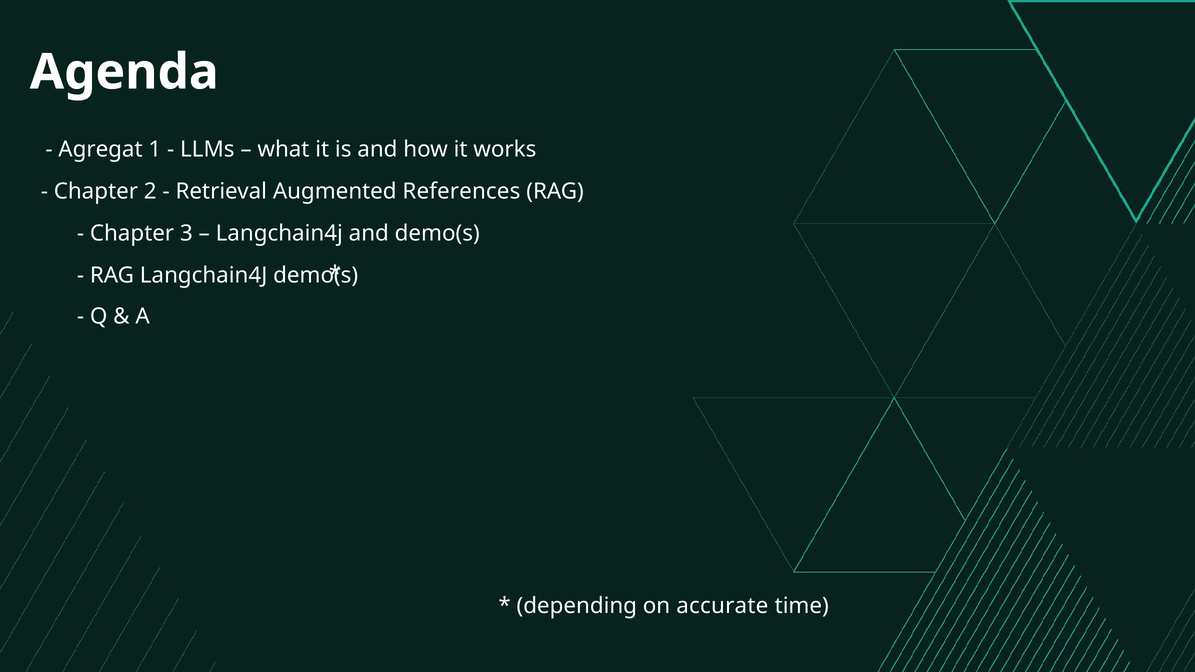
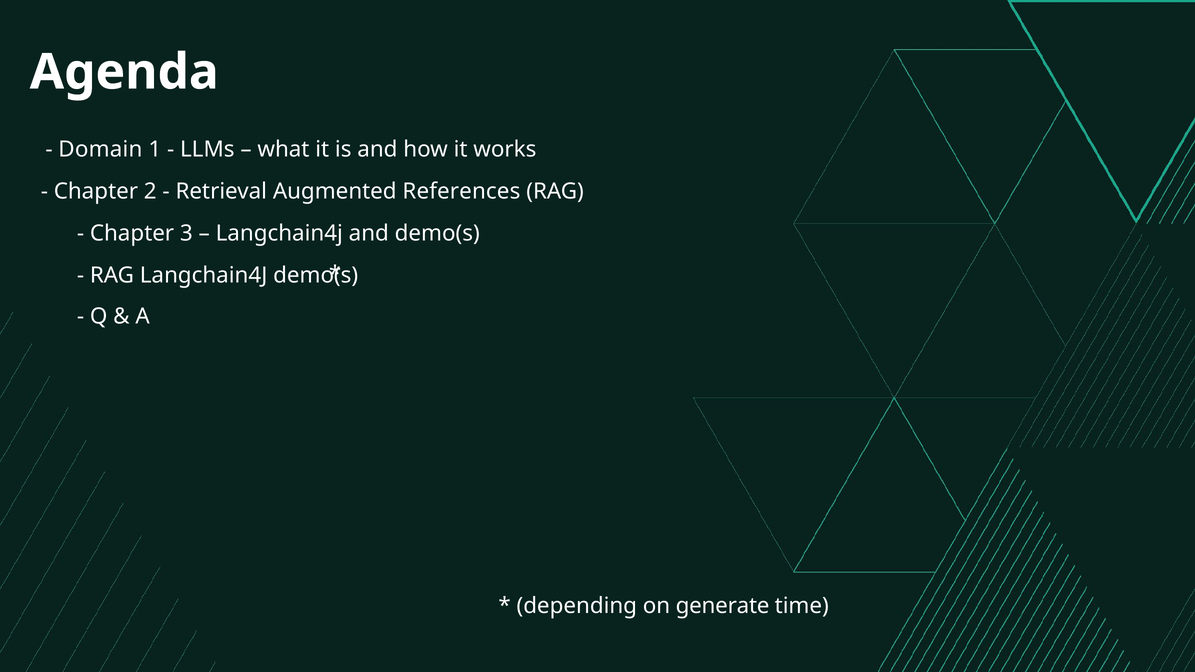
Agregat: Agregat -> Domain (100, 149)
accurate: accurate -> generate (723, 606)
